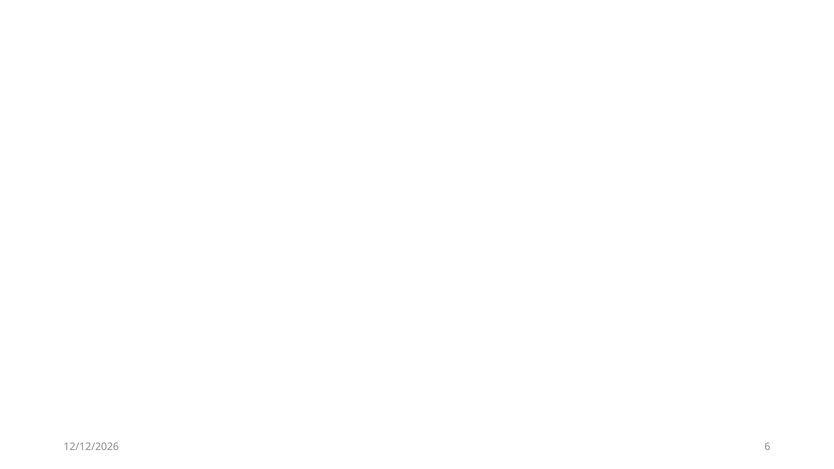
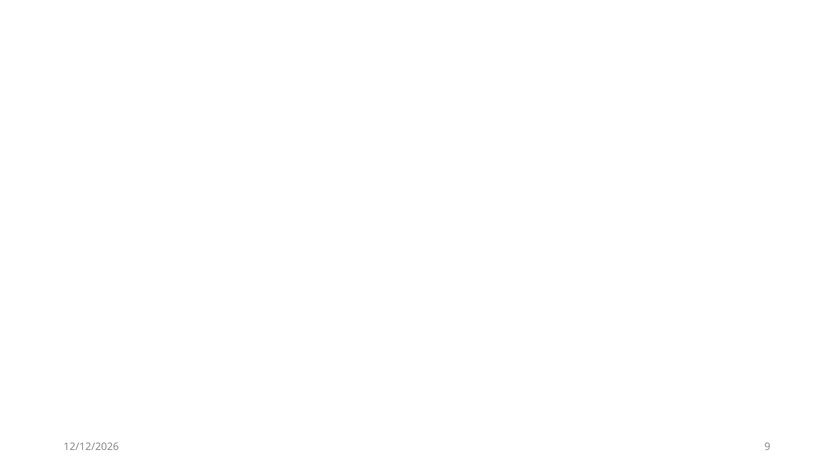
6: 6 -> 9 (767, 447)
